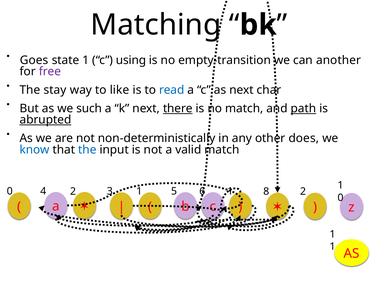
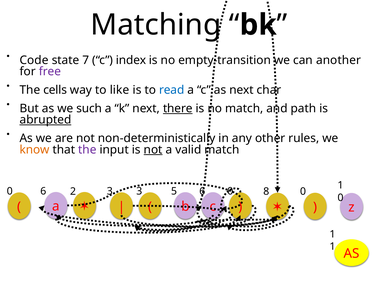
Goes: Goes -> Code (34, 60)
state 1: 1 -> 7 (86, 60)
using: using -> index (131, 60)
stay: stay -> cells (55, 90)
path underline: present -> none (303, 109)
does: does -> rules (304, 138)
know colour: blue -> orange (35, 150)
the colour: blue -> purple (87, 150)
not underline: none -> present (153, 150)
0 4: 4 -> 6 (43, 191)
3 1: 1 -> 3 (139, 191)
6 1: 1 -> 0 (230, 191)
8 2: 2 -> 0 (303, 192)
